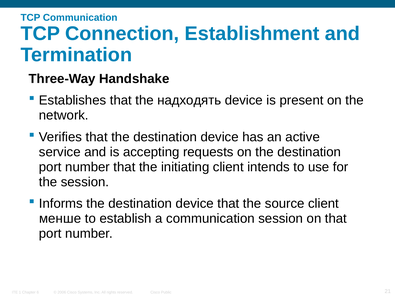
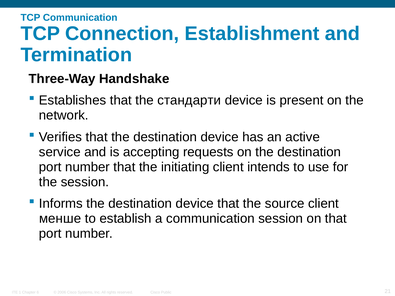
надходять: надходять -> стандарти (189, 100)
